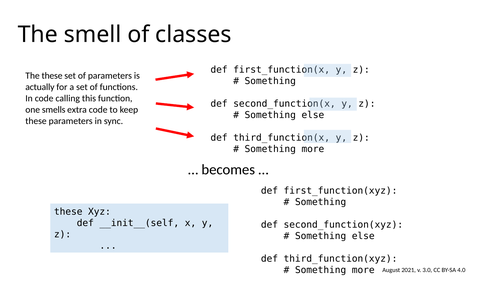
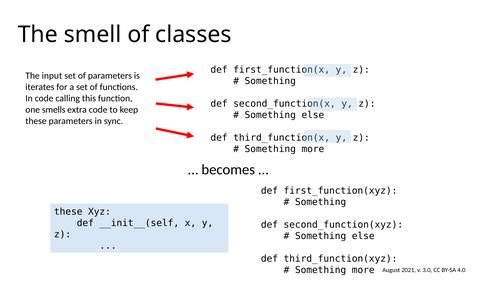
The these: these -> input (52, 76)
actually: actually -> iterates (40, 87)
